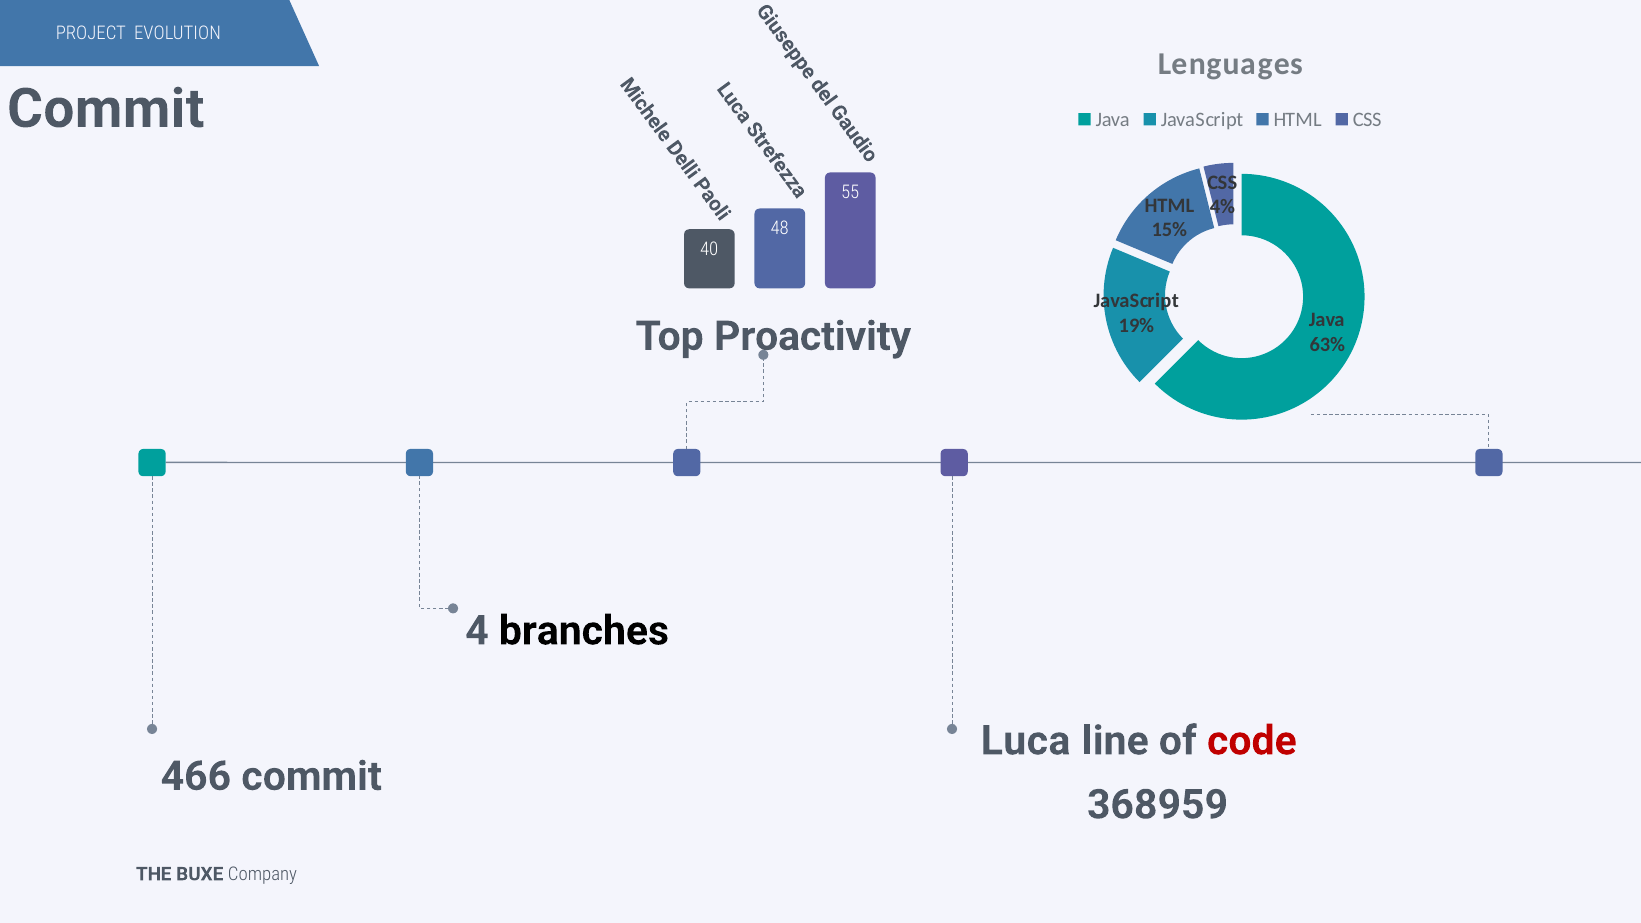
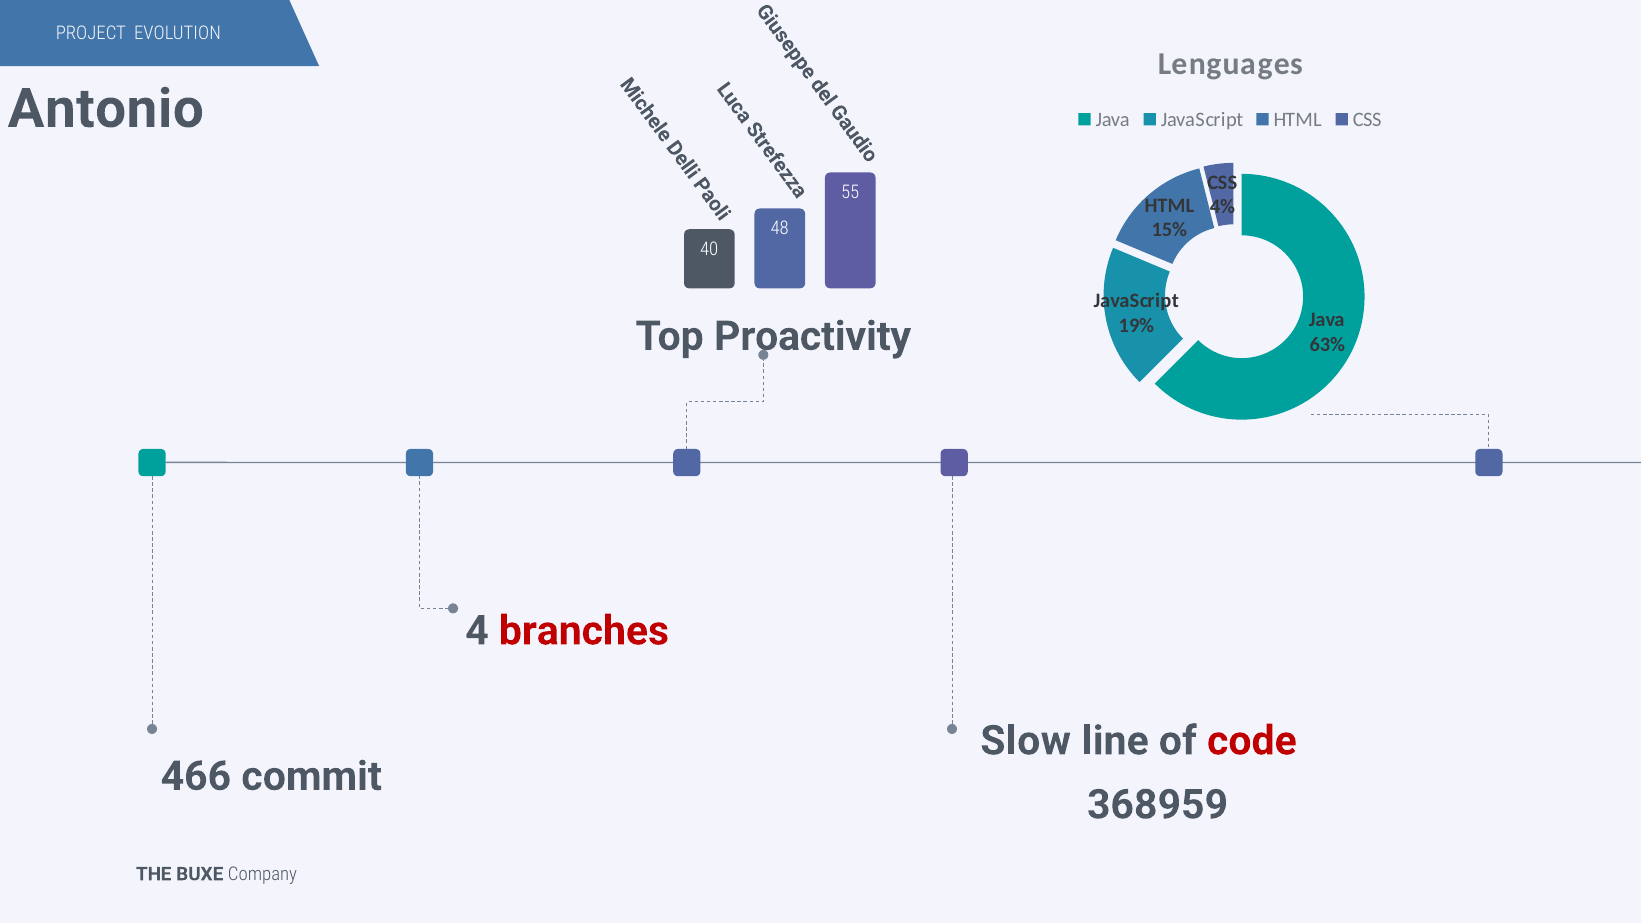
Commit: Commit -> Antonio (106, 109)
branches colour: black -> red (584, 631)
Luca: Luca -> Slow (1026, 741)
